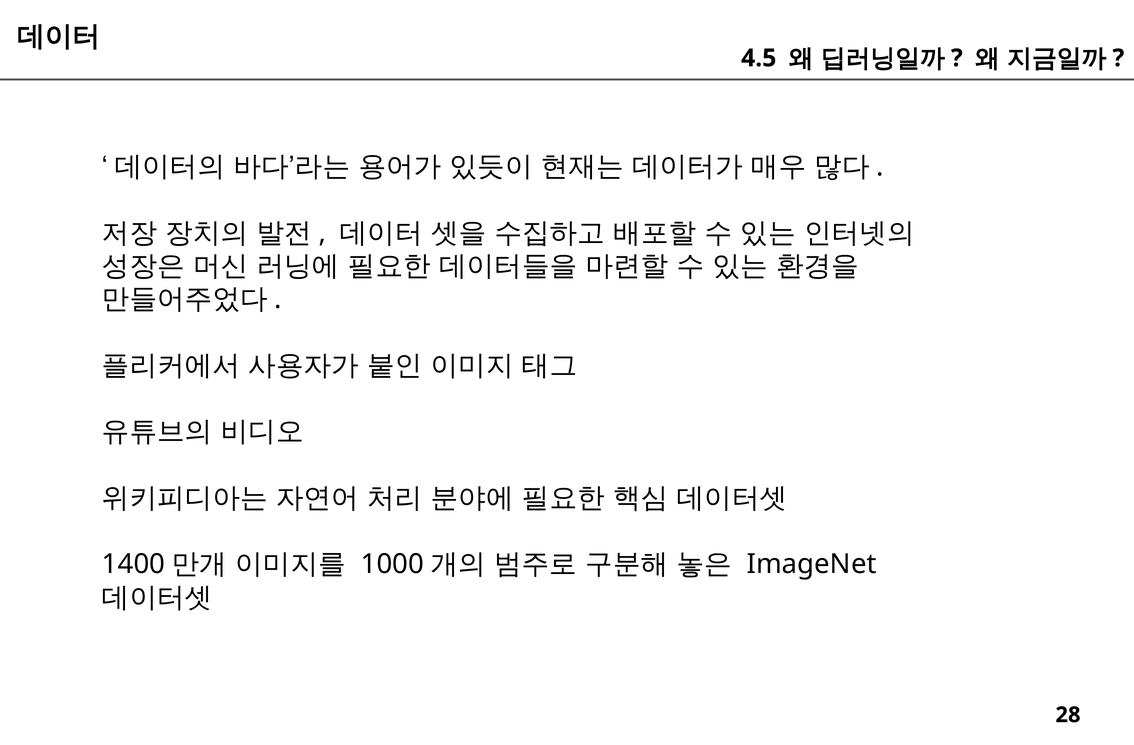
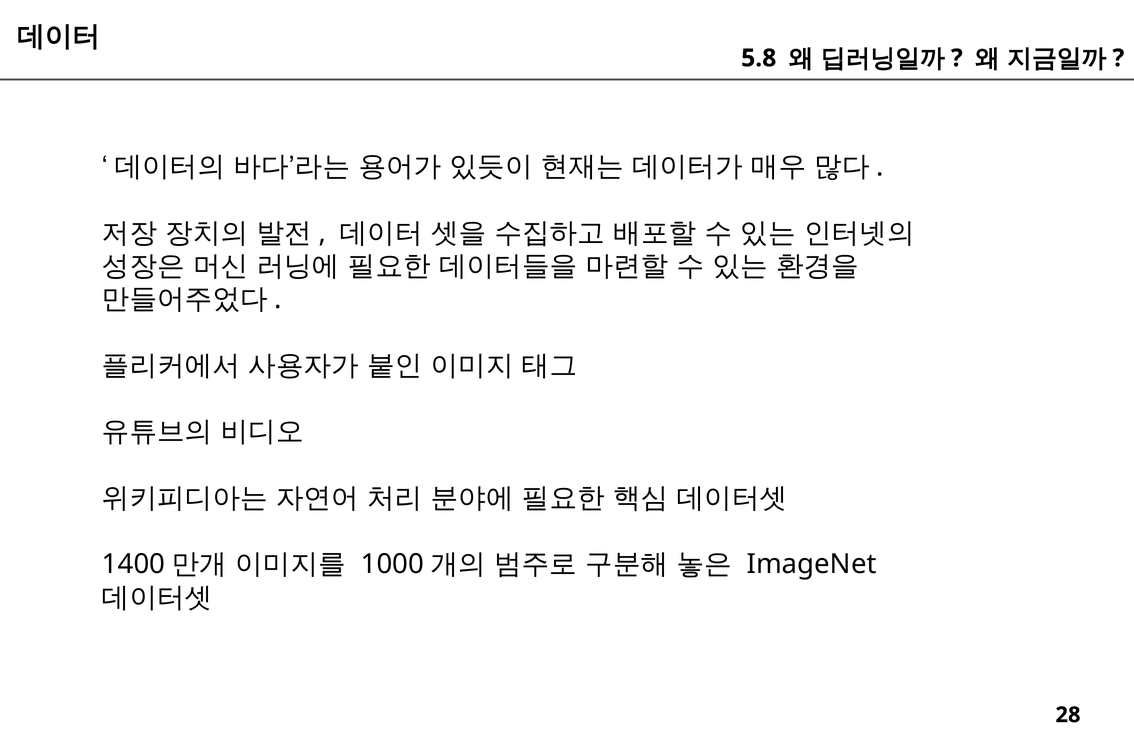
4.5: 4.5 -> 5.8 (759, 58)
